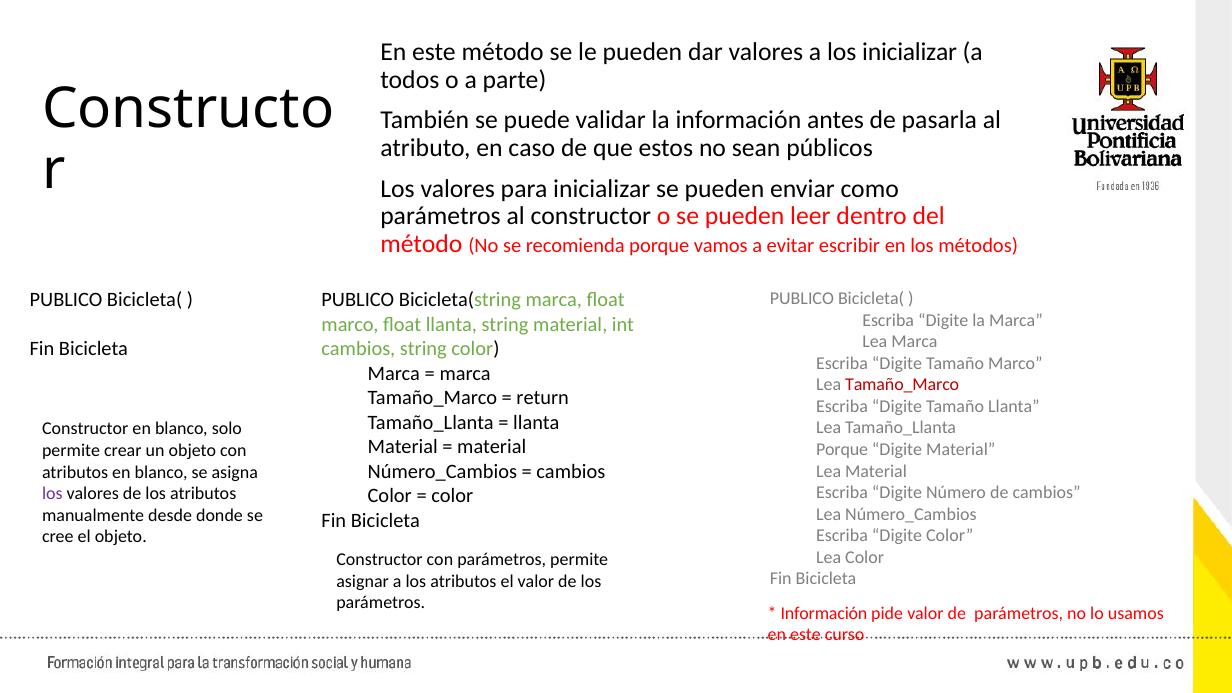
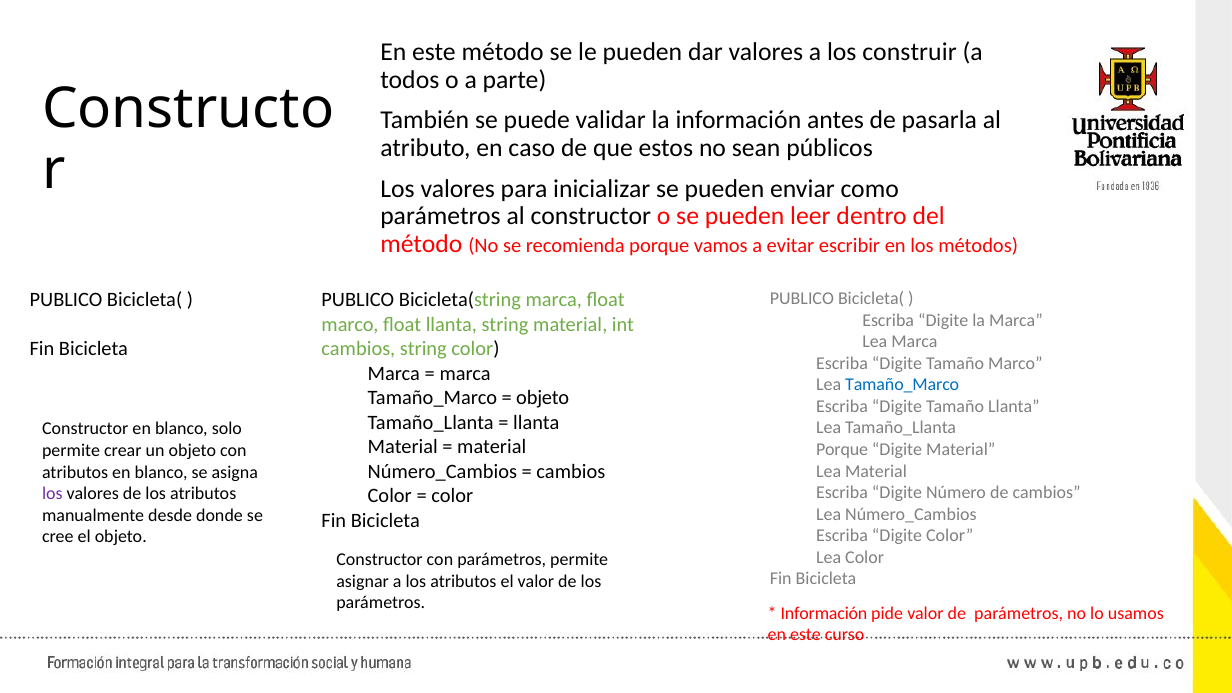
los inicializar: inicializar -> construir (909, 52)
Tamaño_Marco colour: red -> blue (902, 385)
return: return -> objeto (543, 398)
